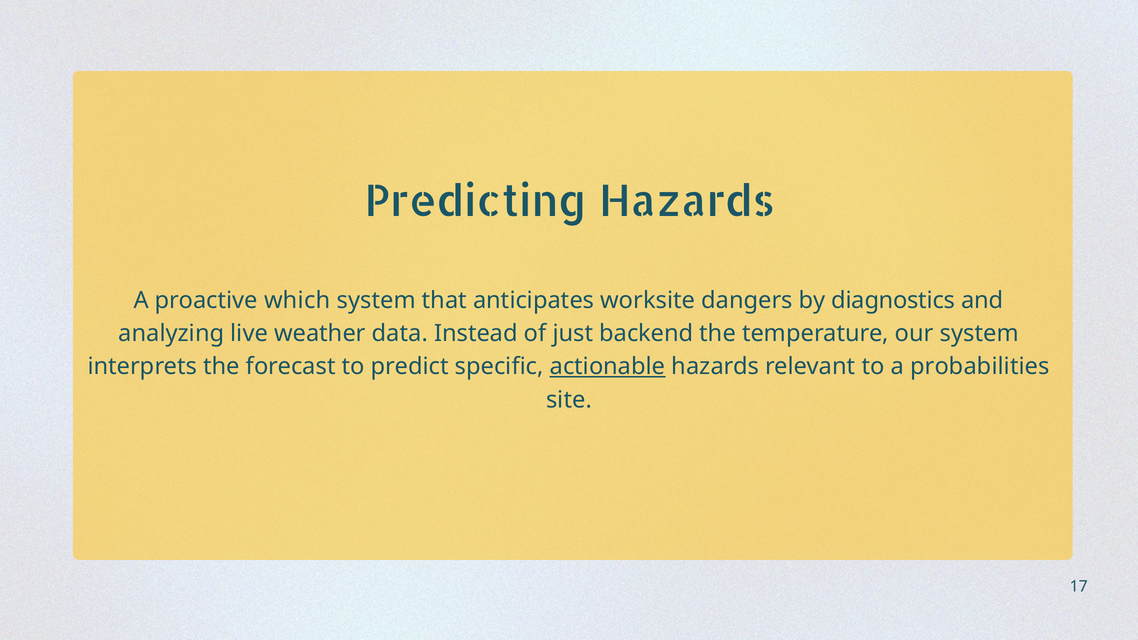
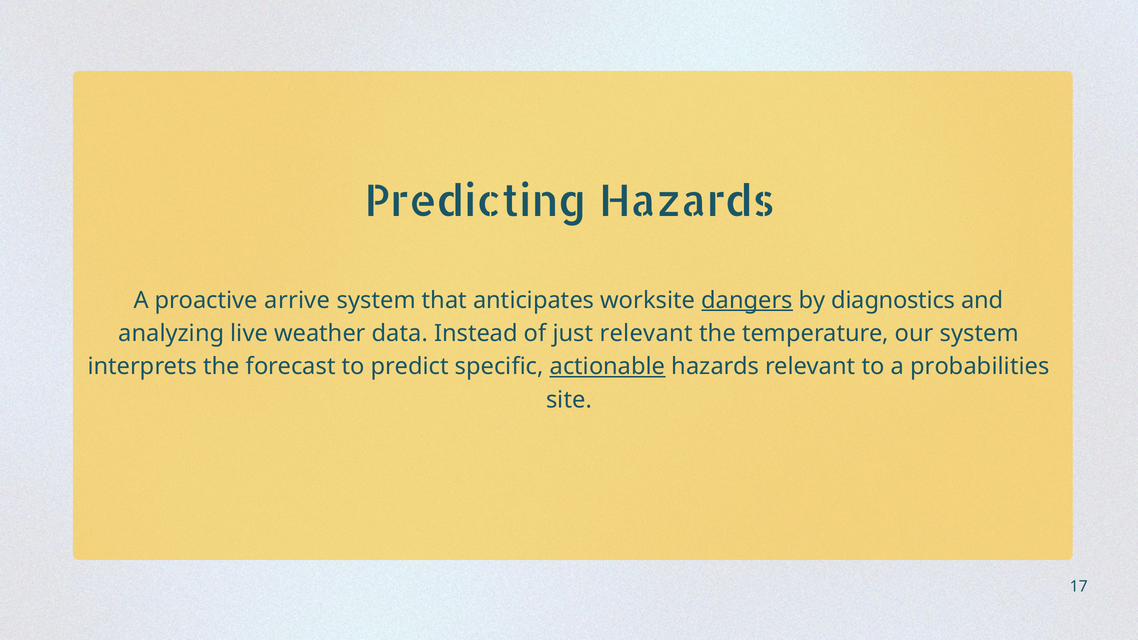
which: which -> arrive (297, 300)
dangers underline: none -> present (747, 300)
just backend: backend -> relevant (646, 333)
